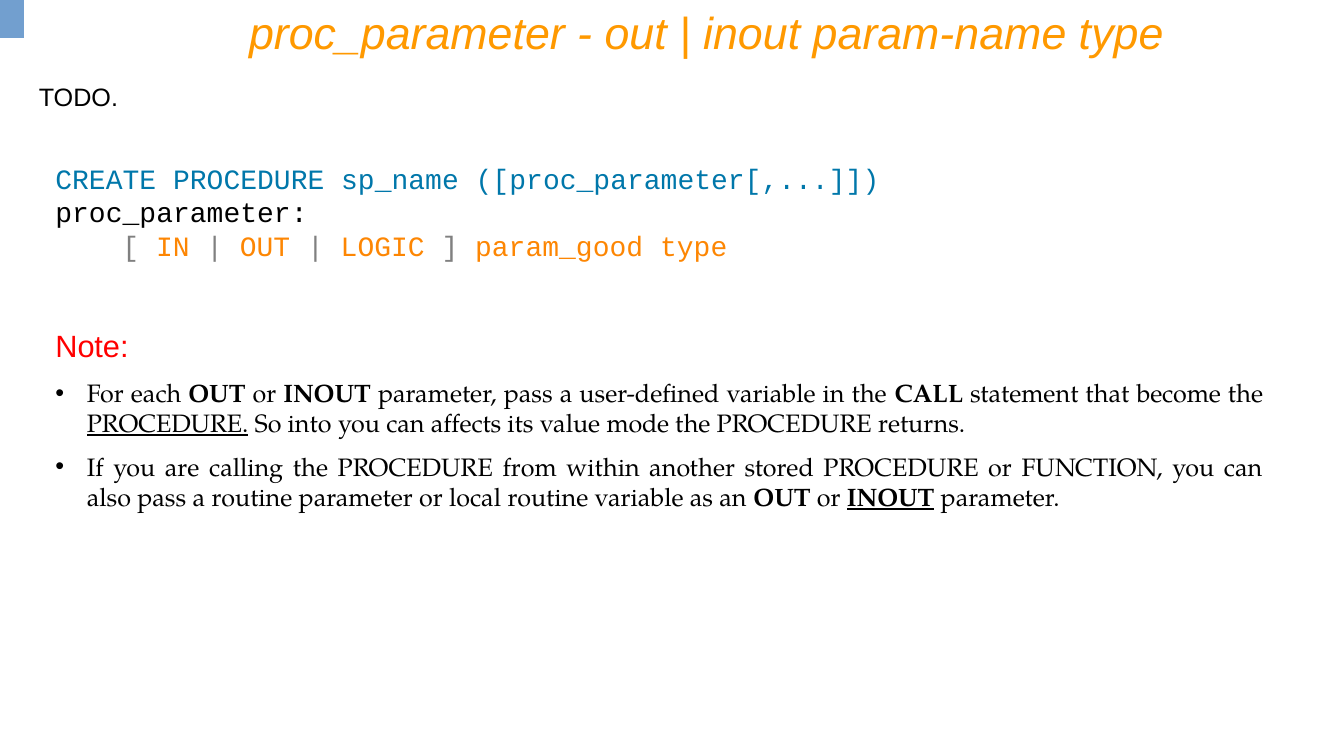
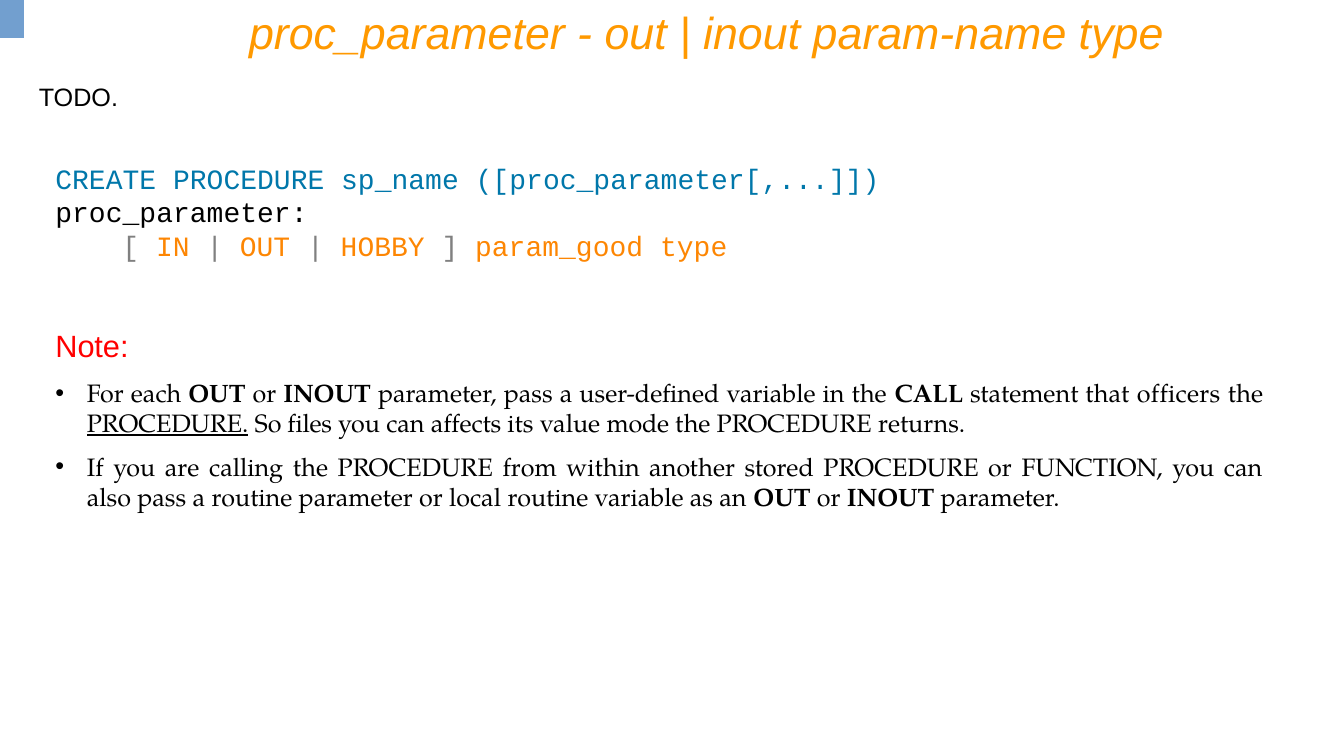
LOGIC: LOGIC -> HOBBY (383, 247)
become: become -> officers (1179, 394)
into: into -> files (310, 424)
INOUT underline: present -> none (891, 498)
